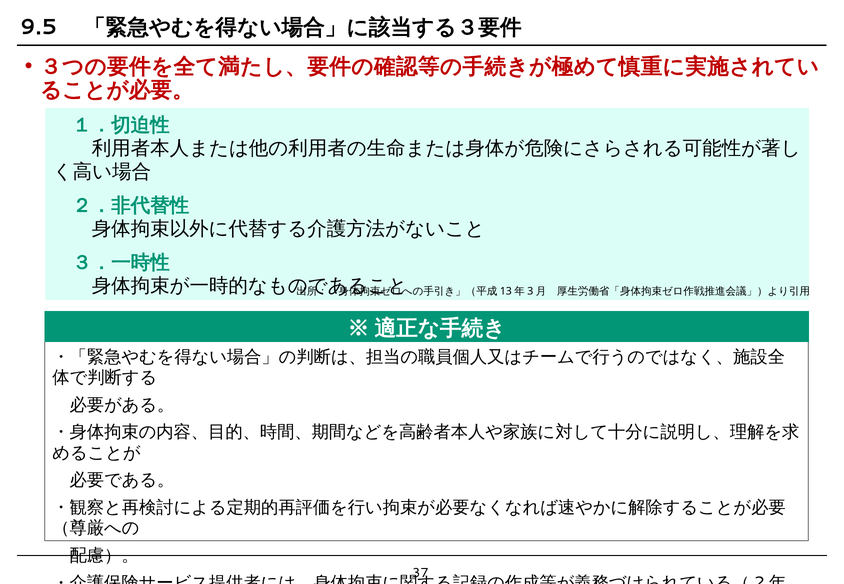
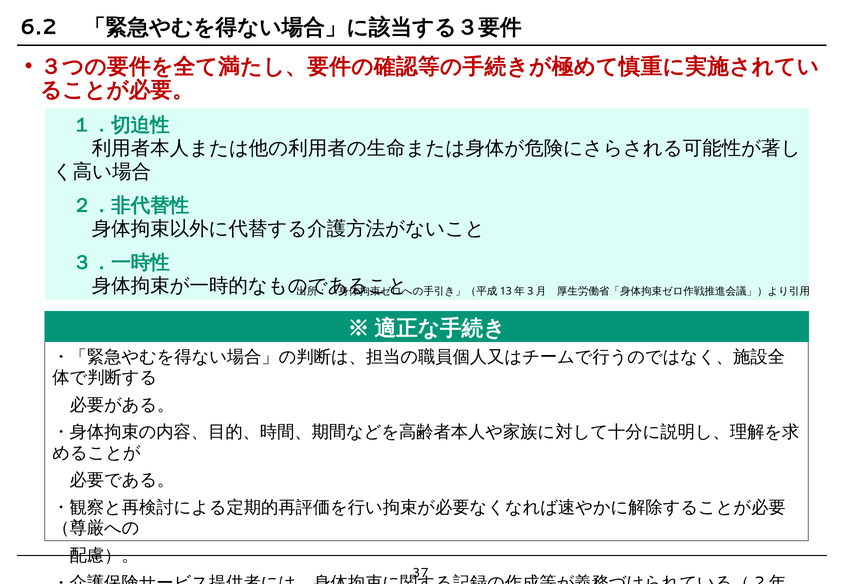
9.5: 9.5 -> 6.2 (39, 27)
